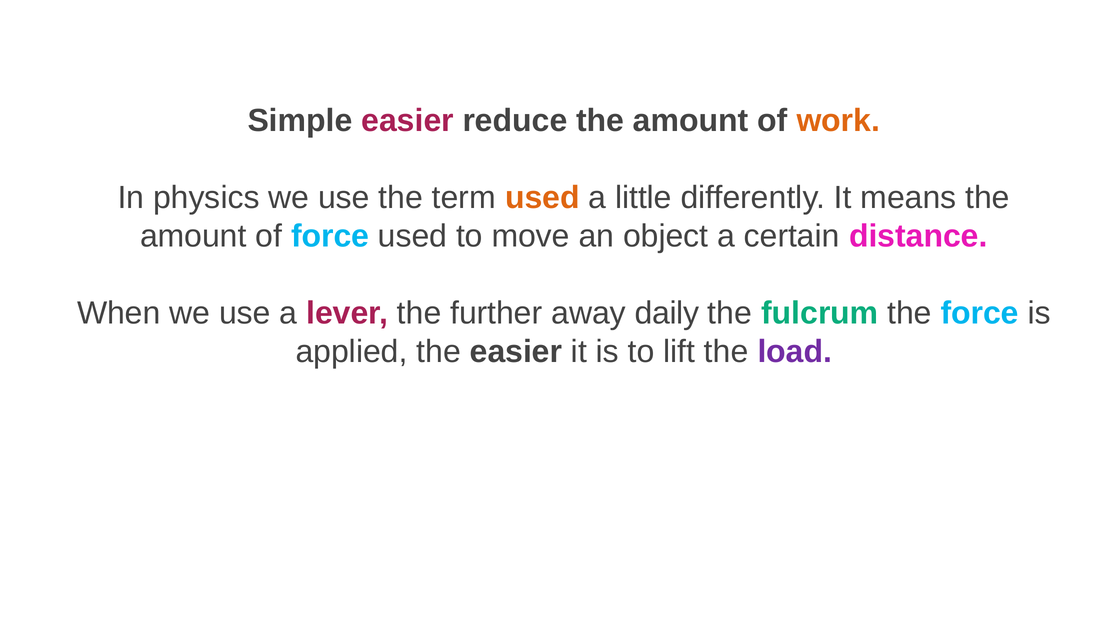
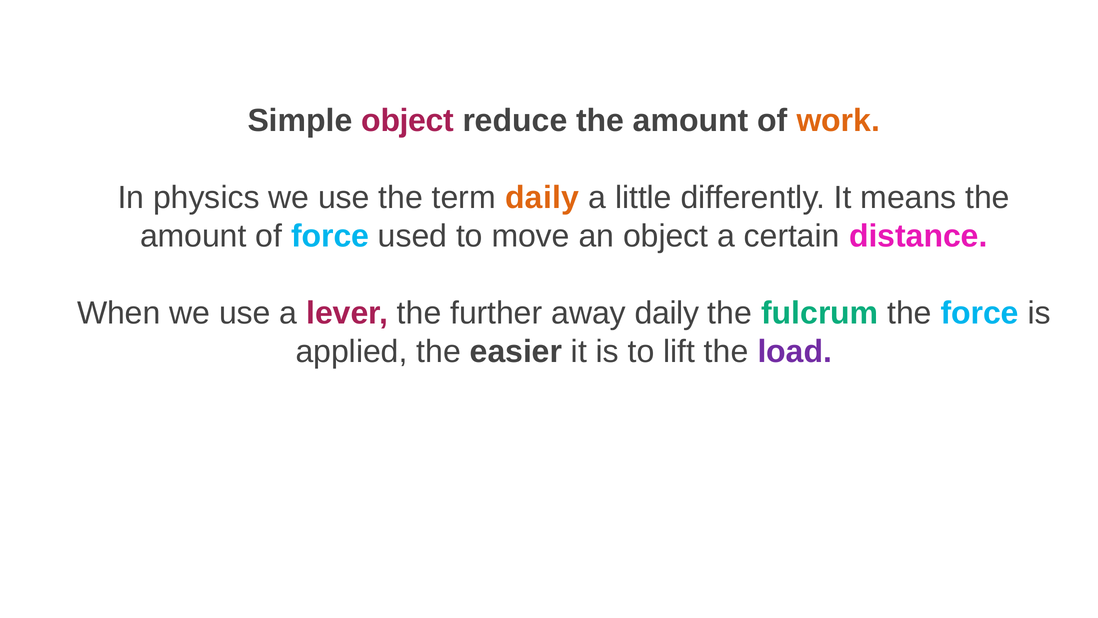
Simple easier: easier -> object (408, 121)
term used: used -> daily (542, 198)
